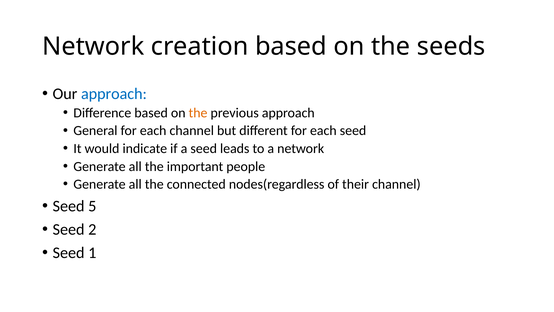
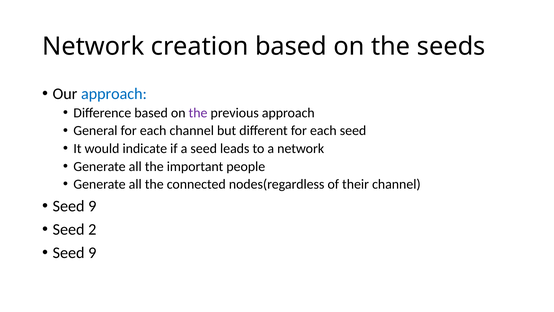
the colour: orange -> purple (198, 113)
5: 5 -> 9 (92, 206)
1: 1 -> 9 (92, 253)
